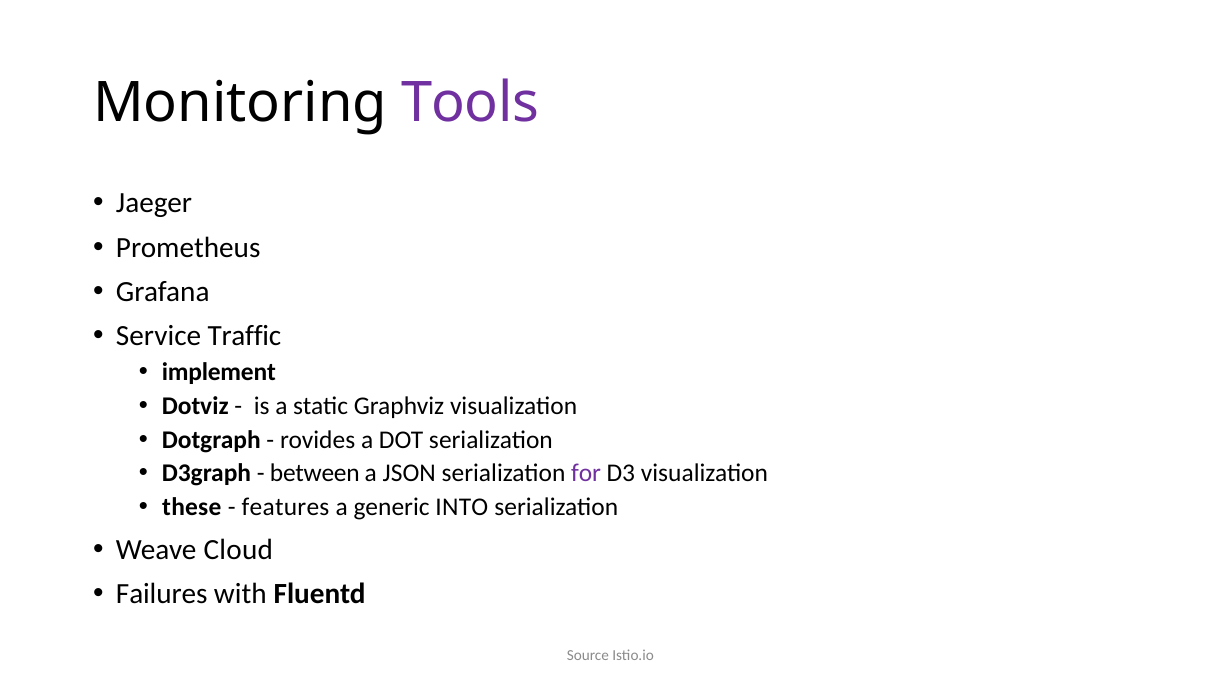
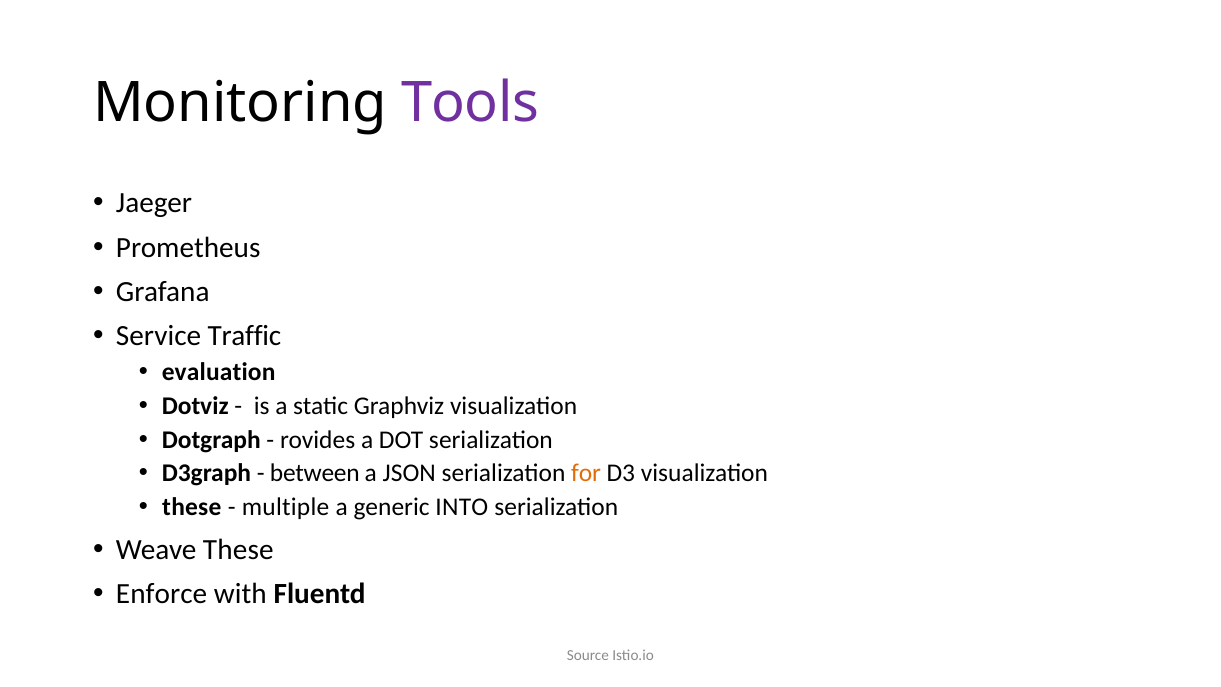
implement: implement -> evaluation (219, 372)
for colour: purple -> orange (586, 473)
features: features -> multiple (286, 507)
Weave Cloud: Cloud -> These (238, 549)
Failures: Failures -> Enforce (162, 594)
